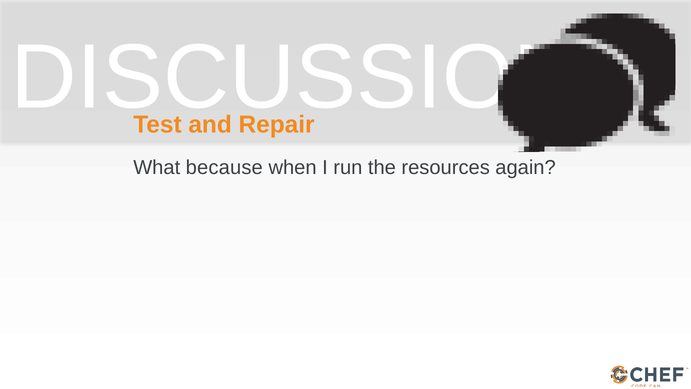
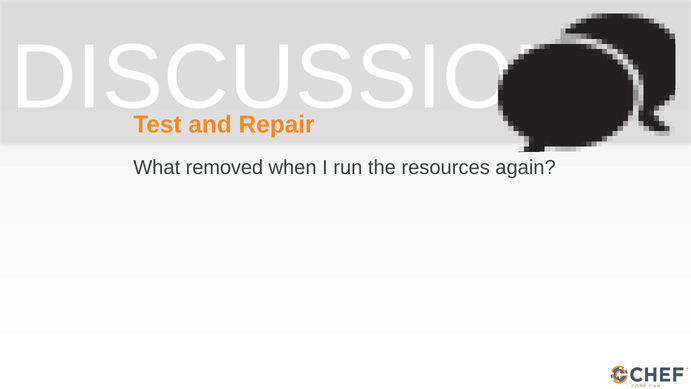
because: because -> removed (224, 168)
